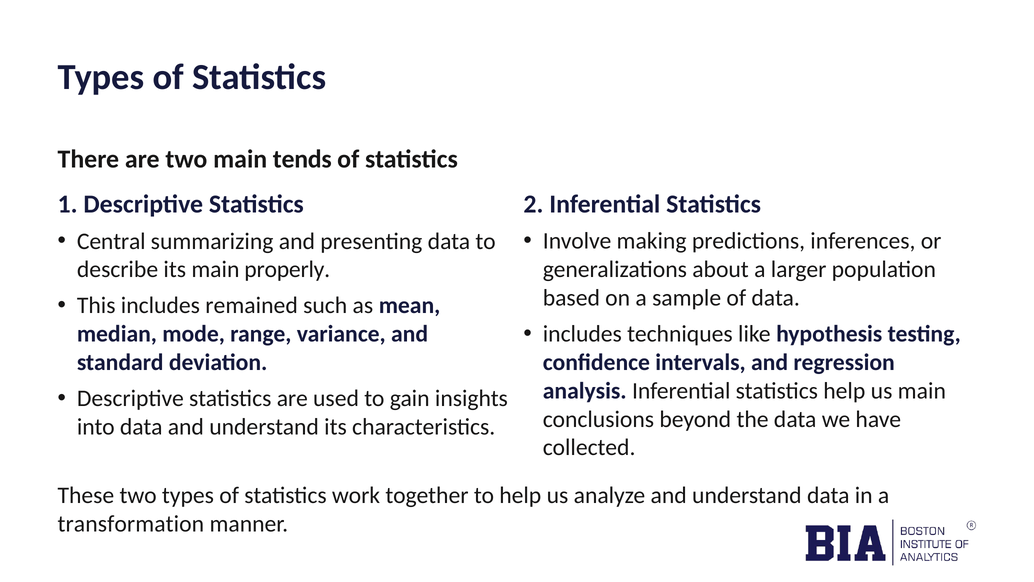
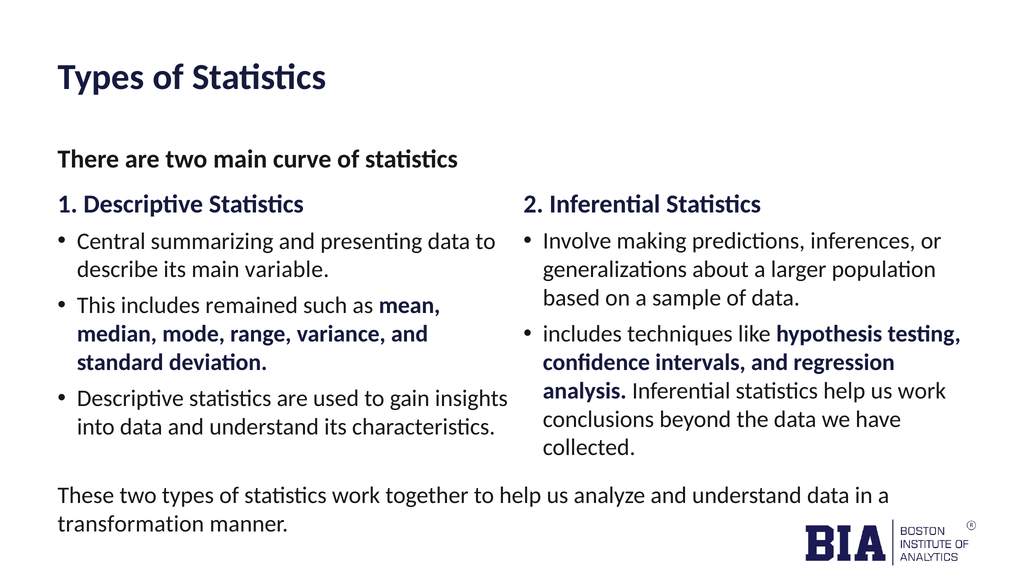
tends: tends -> curve (302, 159)
properly: properly -> variable (287, 269)
us main: main -> work (922, 391)
